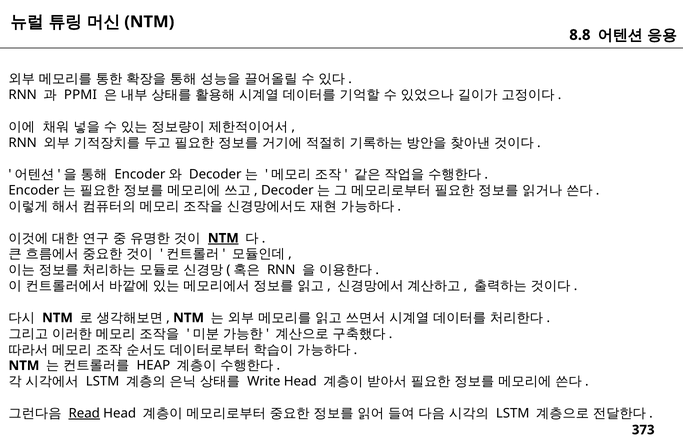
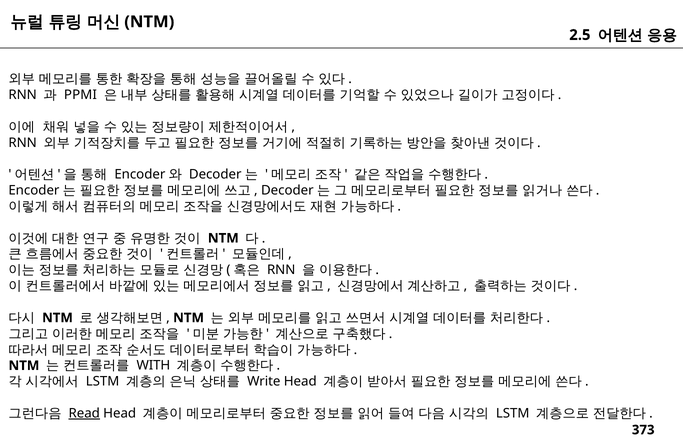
8.8: 8.8 -> 2.5 (580, 35)
NTM underline: present -> none (223, 239)
HEAP: HEAP -> WITH (153, 366)
